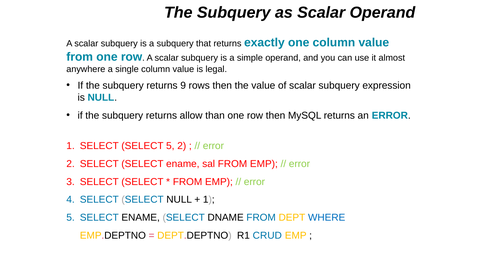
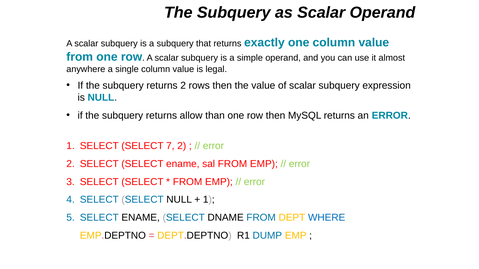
returns 9: 9 -> 2 (183, 86)
SELECT 5: 5 -> 7 (170, 146)
CRUD: CRUD -> DUMP (267, 236)
